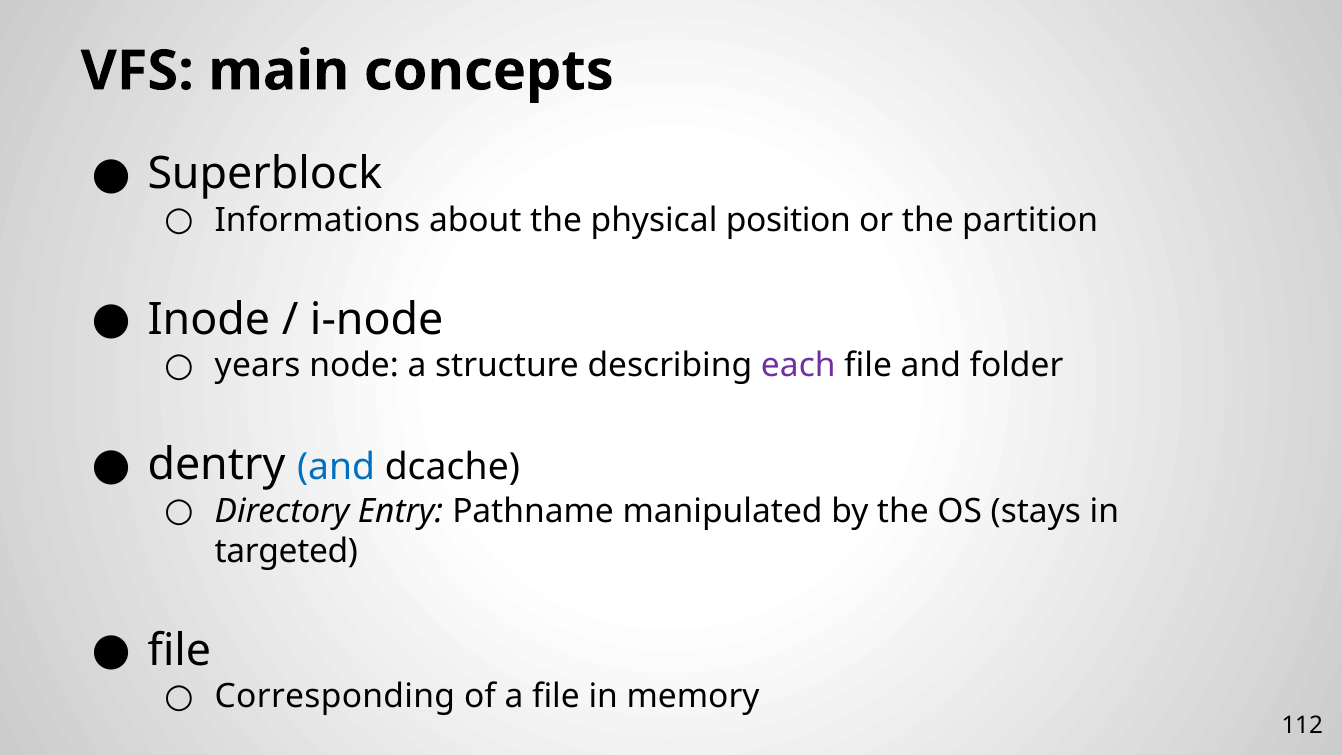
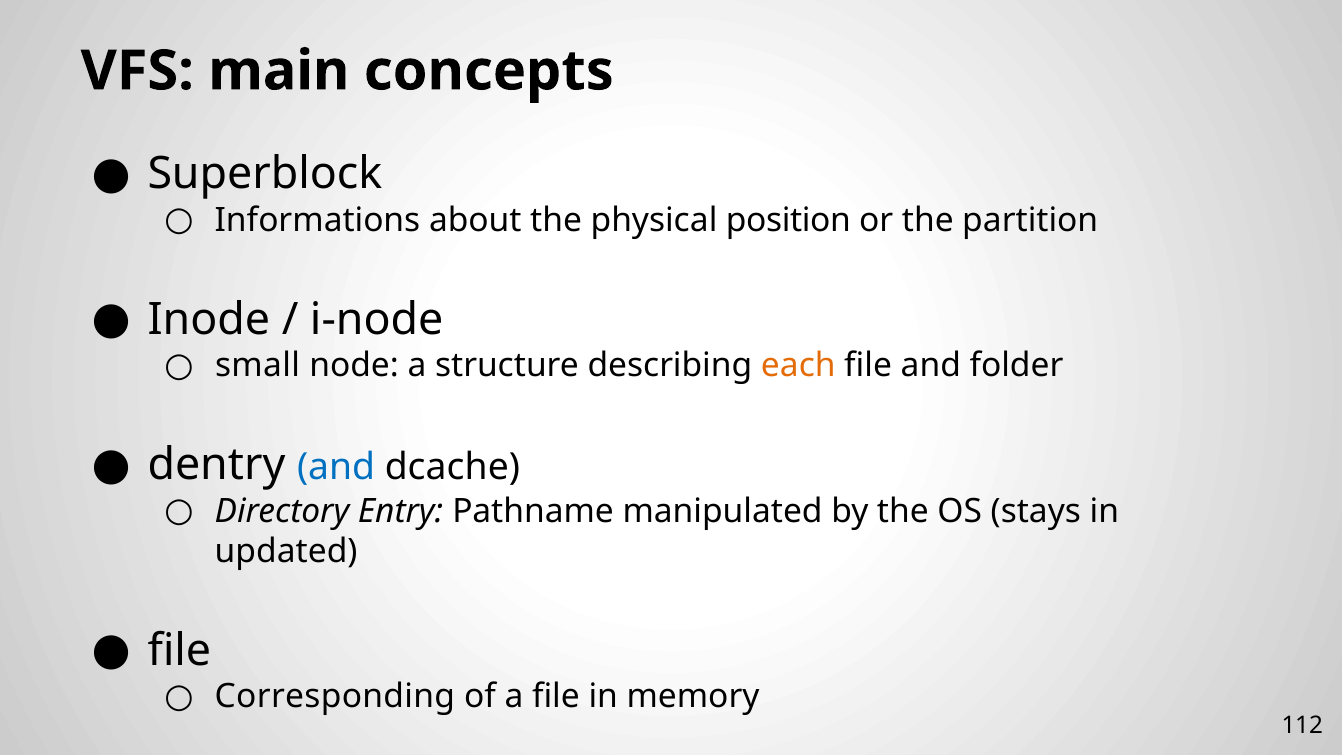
years: years -> small (258, 365)
each colour: purple -> orange (798, 365)
targeted: targeted -> updated (286, 551)
